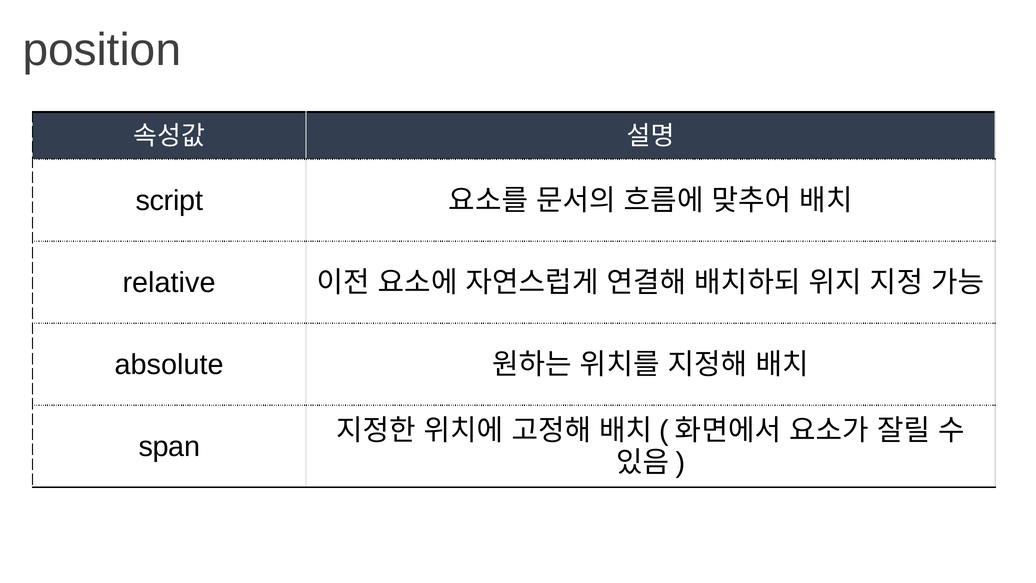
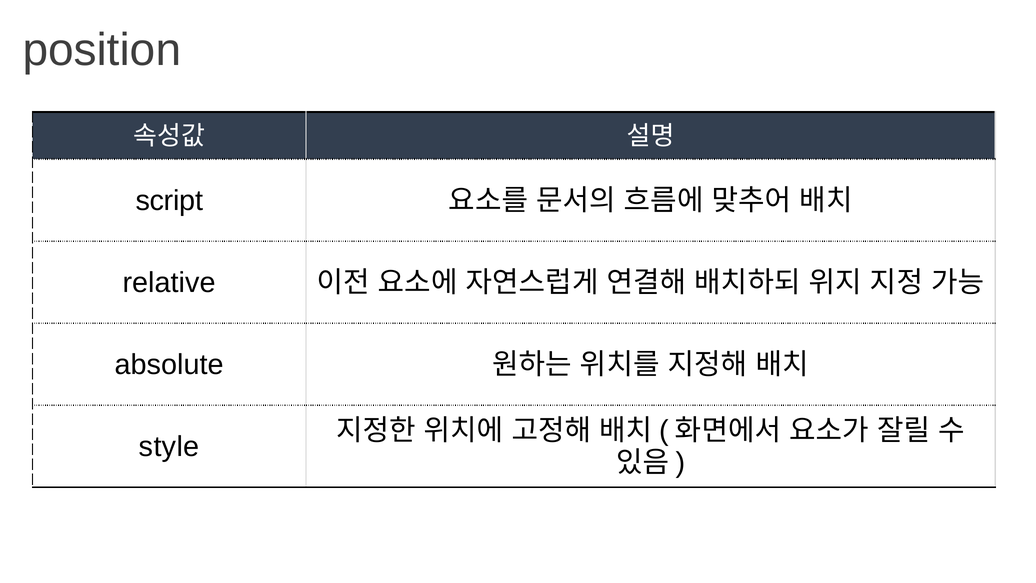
span: span -> style (169, 447)
